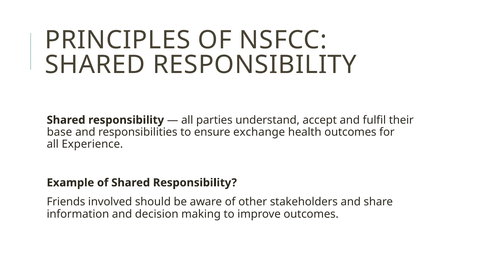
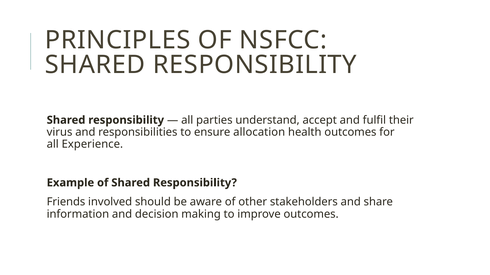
base: base -> virus (60, 132)
exchange: exchange -> allocation (259, 132)
